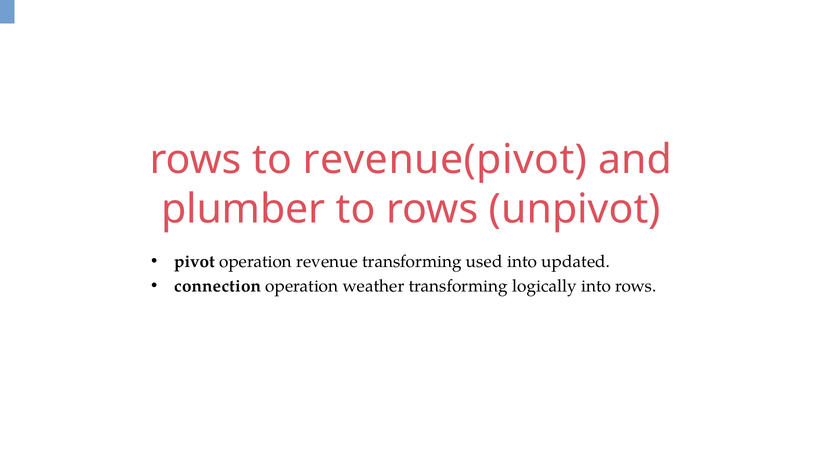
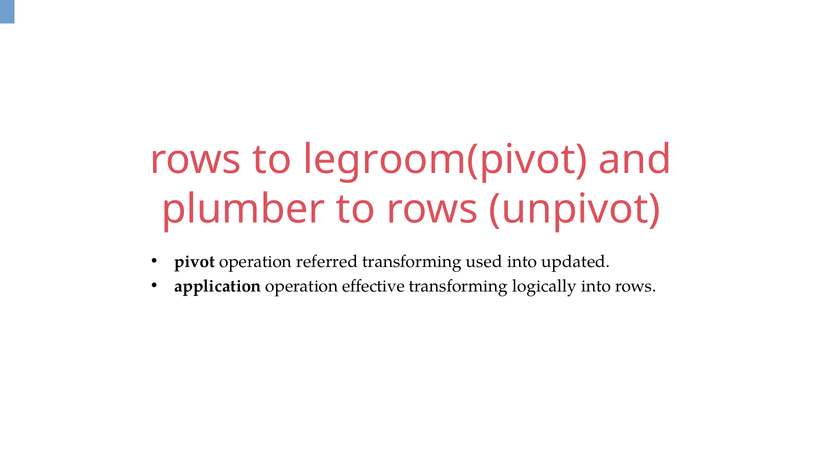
revenue(pivot: revenue(pivot -> legroom(pivot (445, 160)
revenue: revenue -> referred (327, 262)
connection: connection -> application (218, 286)
weather: weather -> effective (374, 286)
